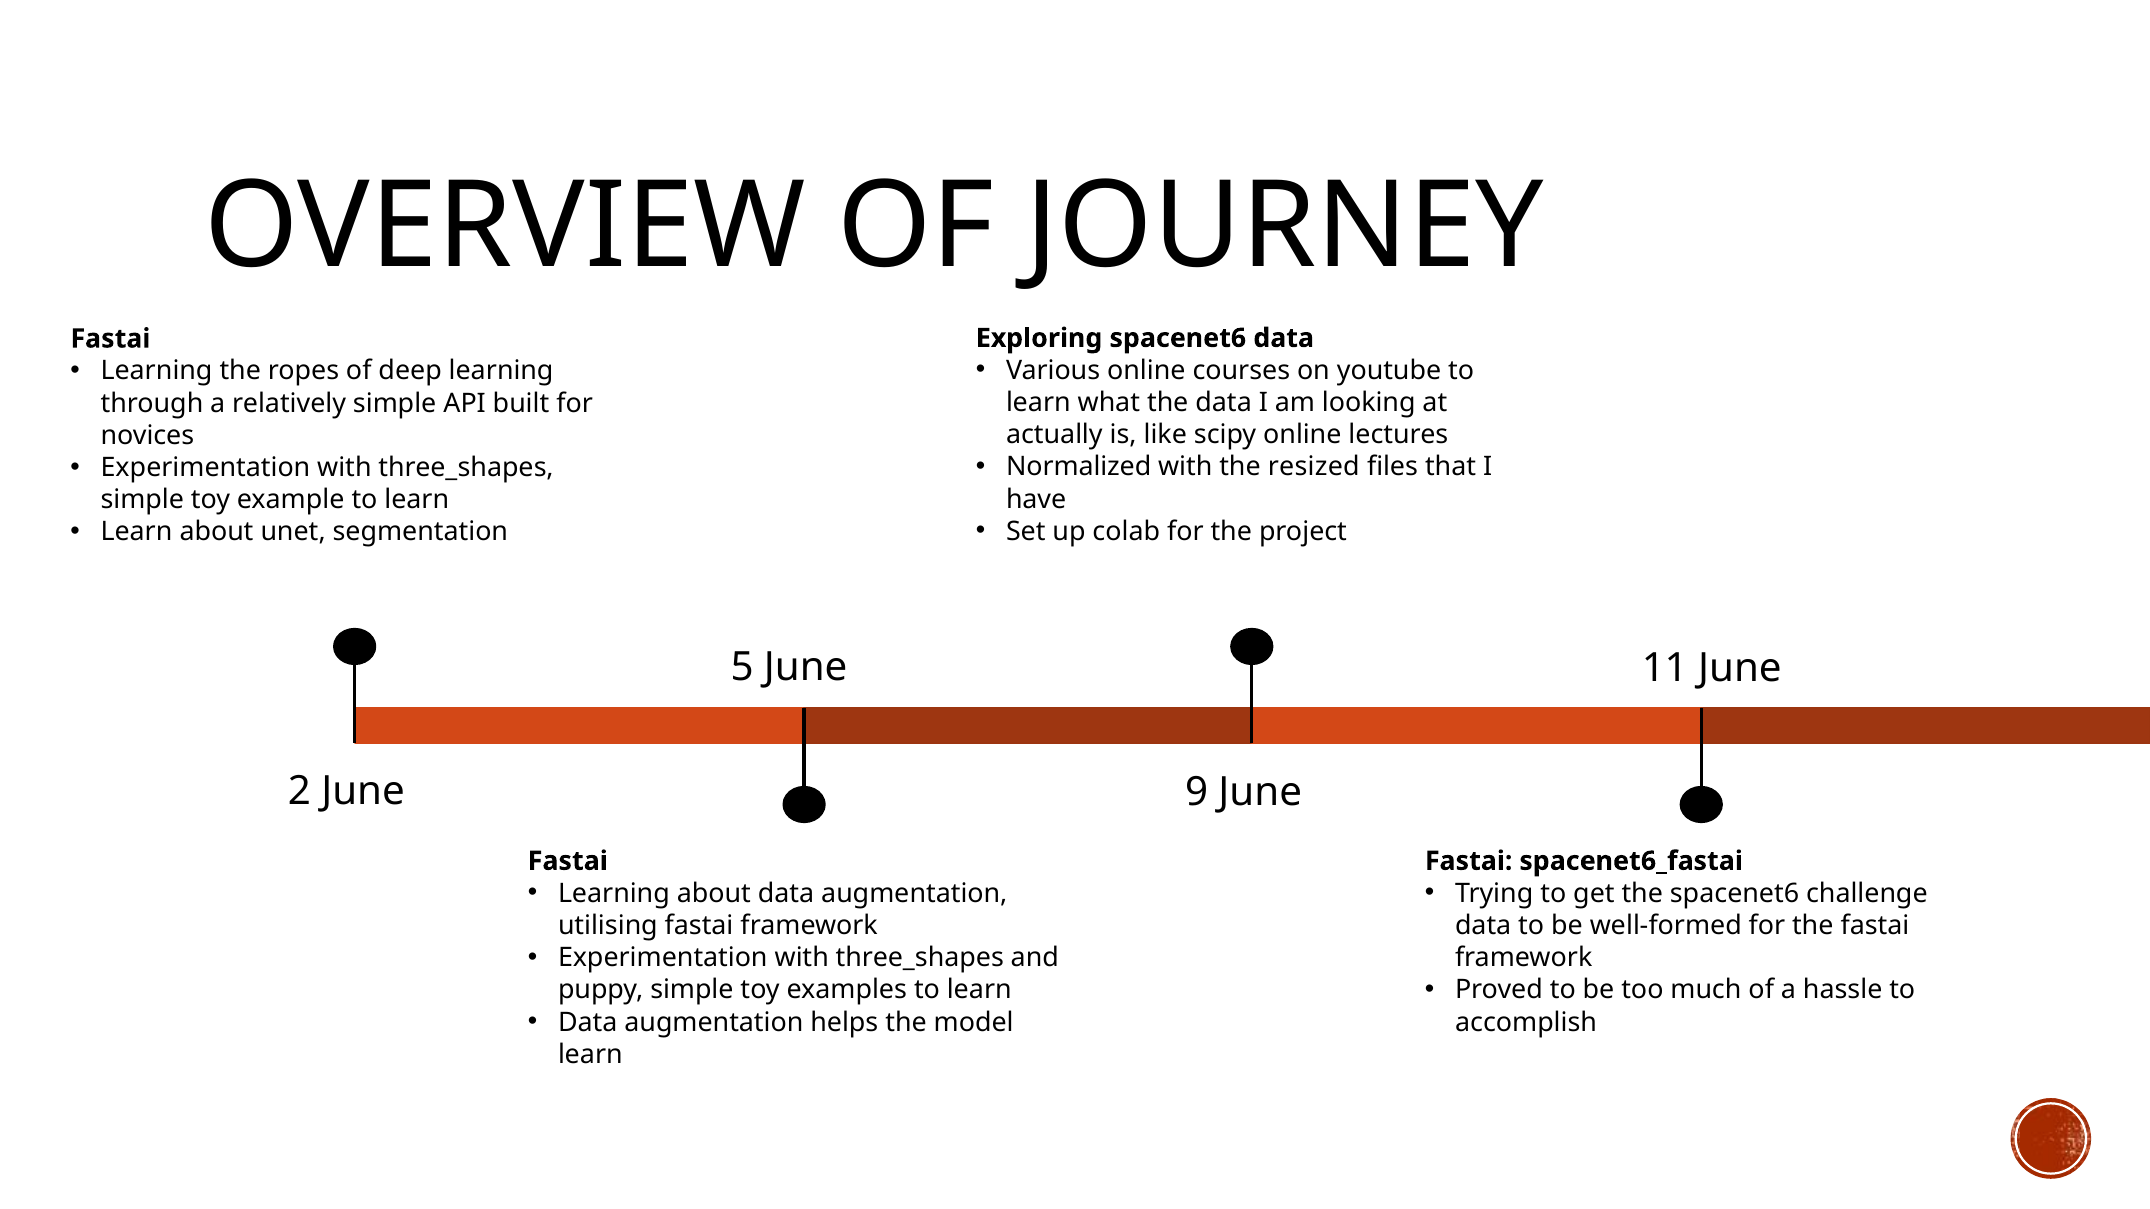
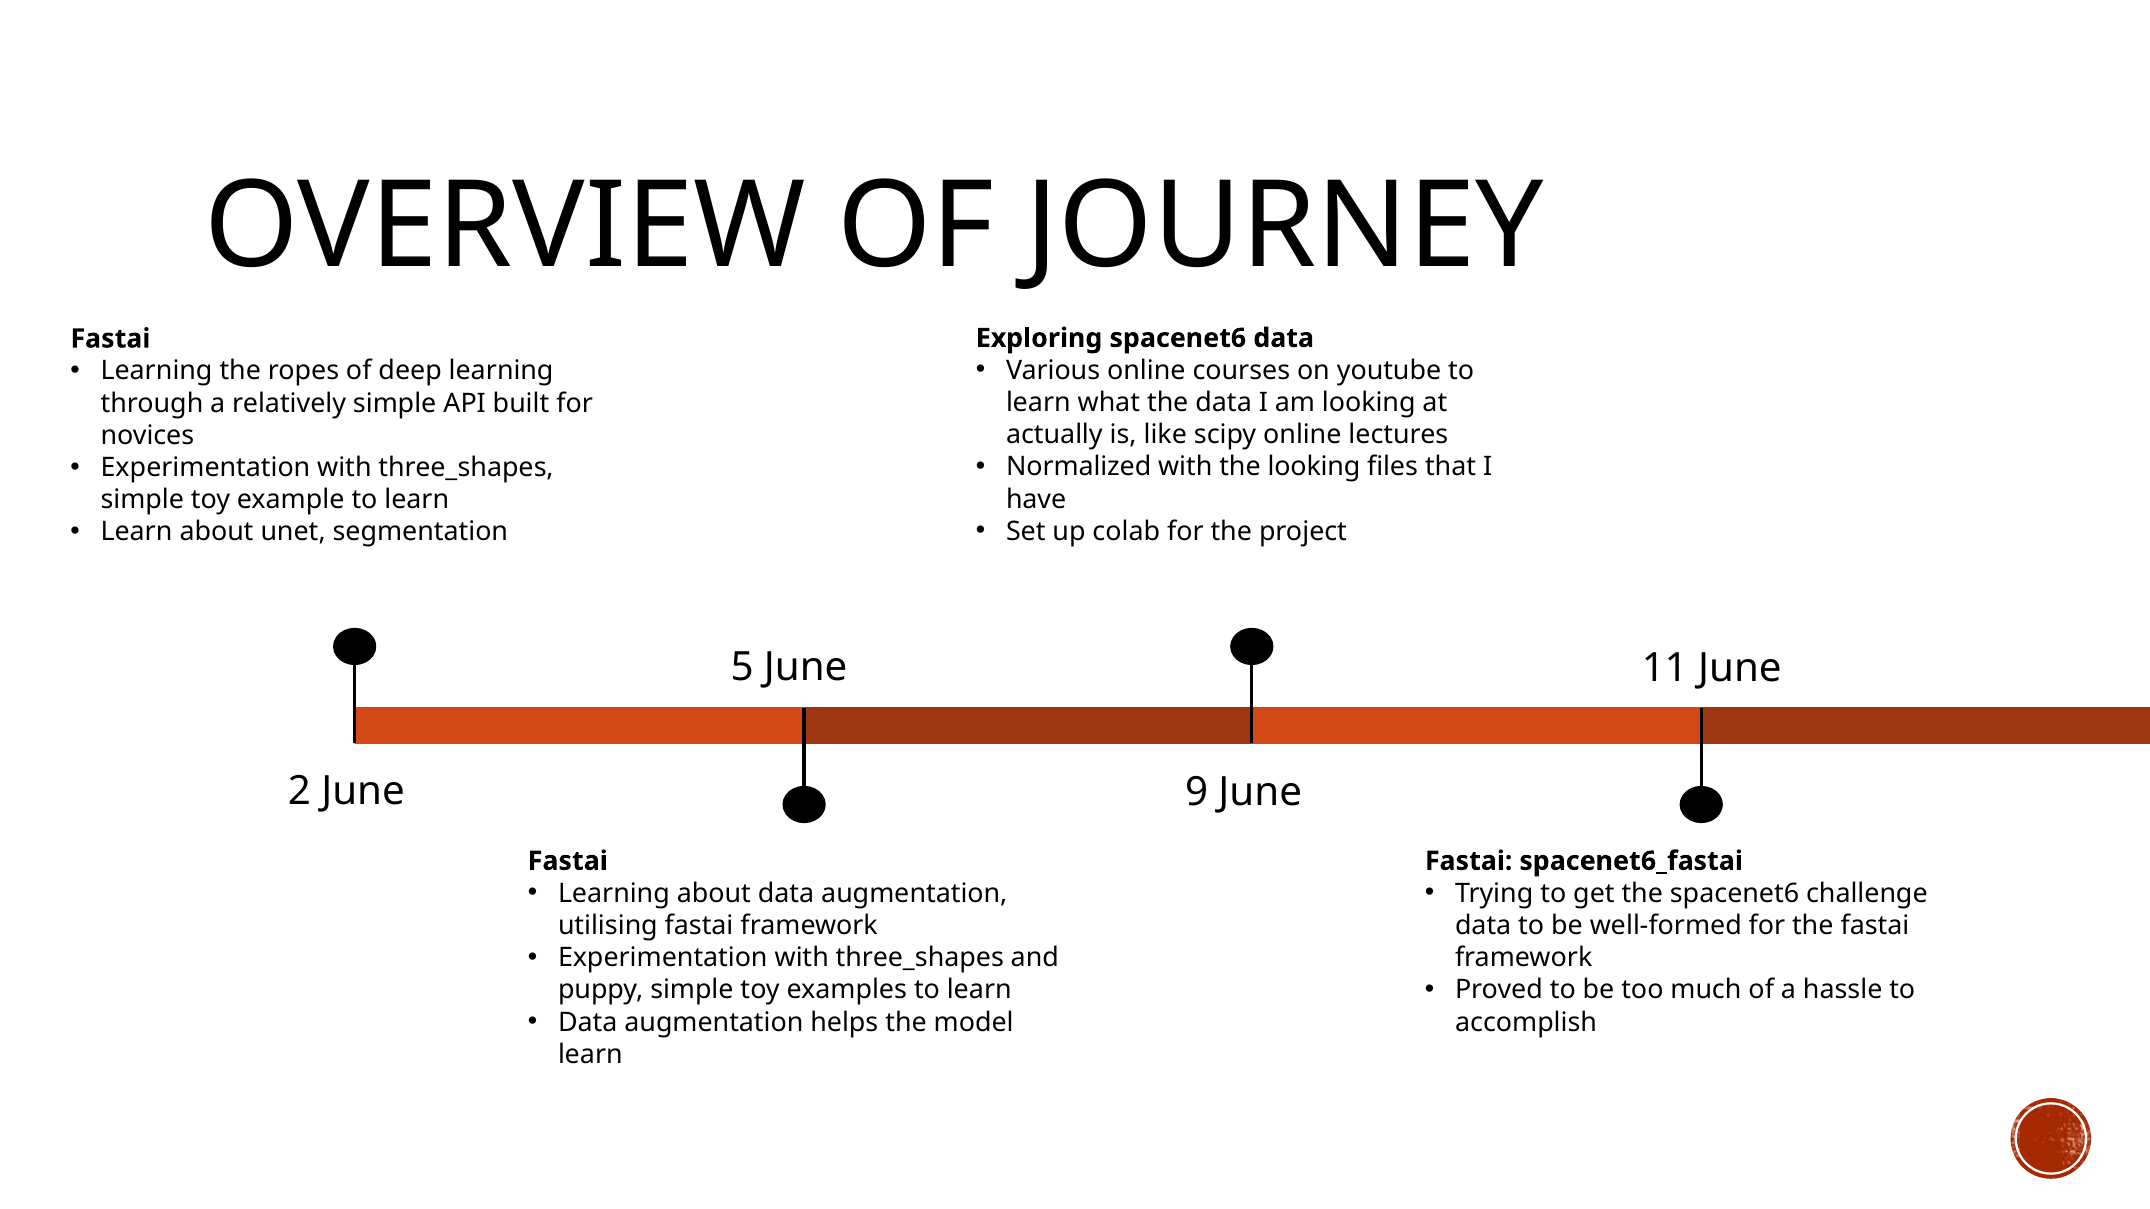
the resized: resized -> looking (1314, 467)
